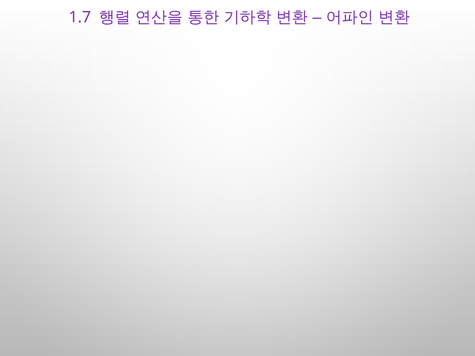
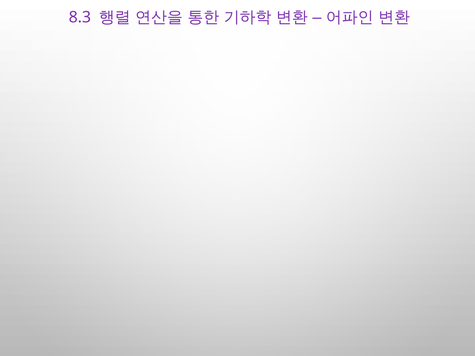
1.7: 1.7 -> 8.3 (80, 17)
